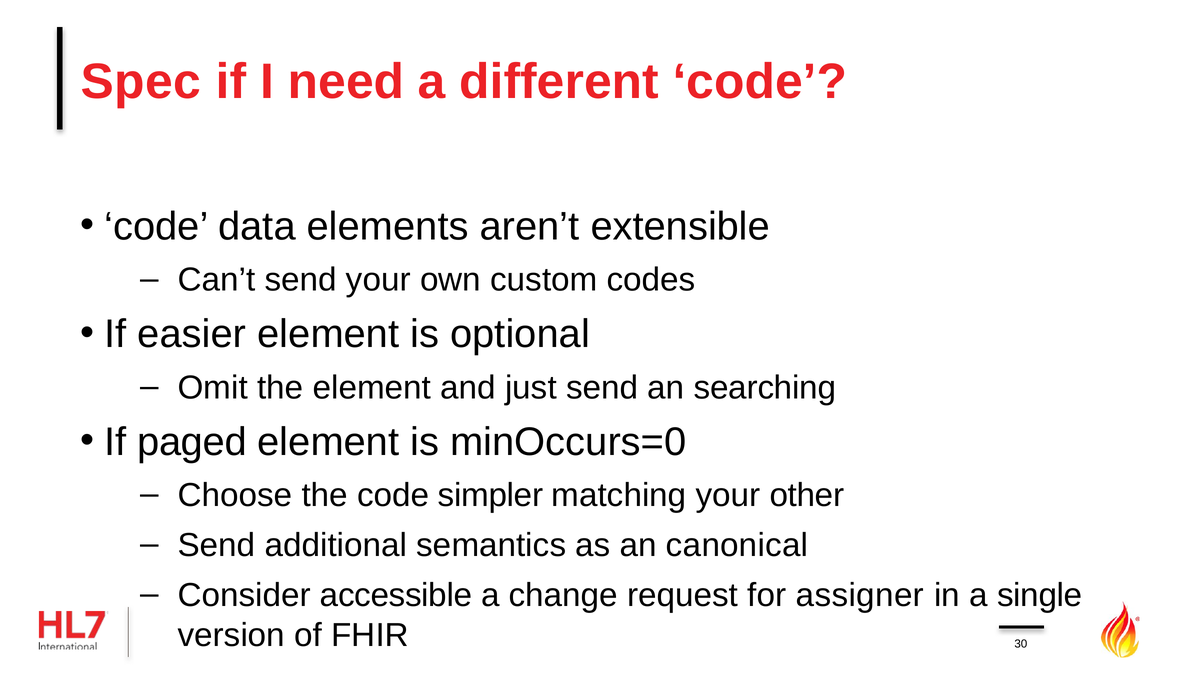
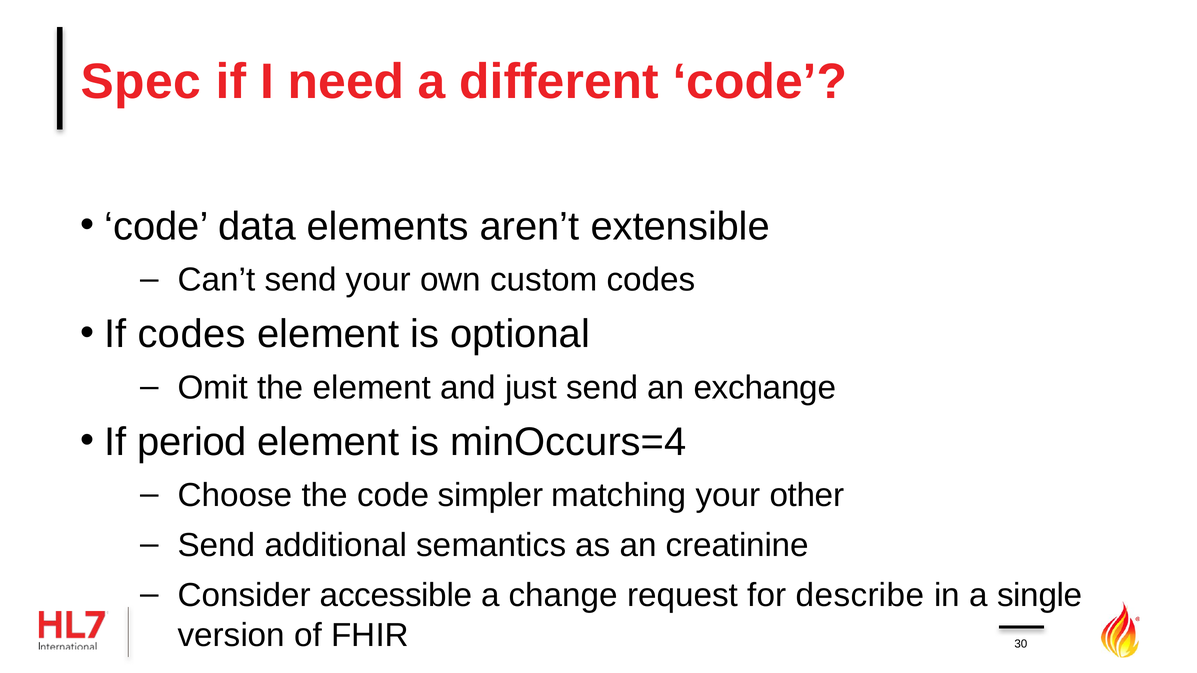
If easier: easier -> codes (192, 334)
searching: searching -> exchange (765, 388)
paged: paged -> period (192, 442)
minOccurs=0: minOccurs=0 -> minOccurs=4 (568, 442)
canonical: canonical -> creatinine (737, 546)
assigner: assigner -> describe (860, 595)
